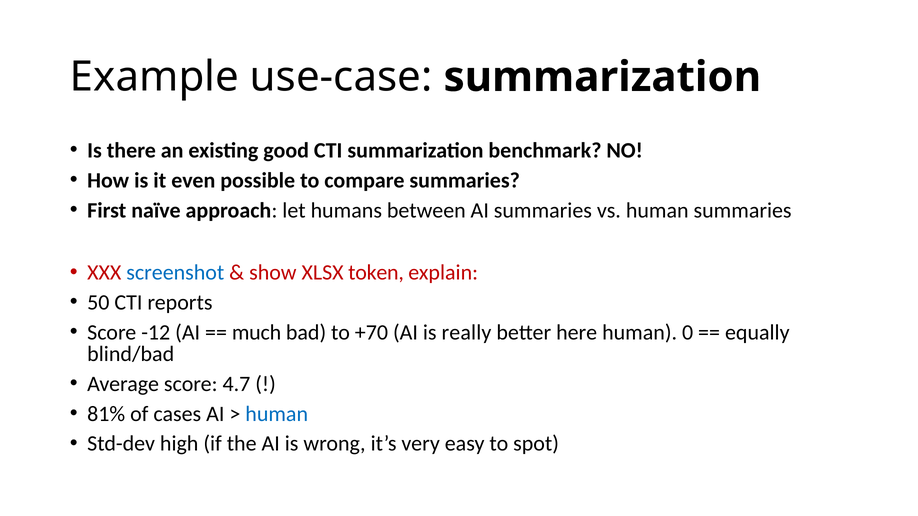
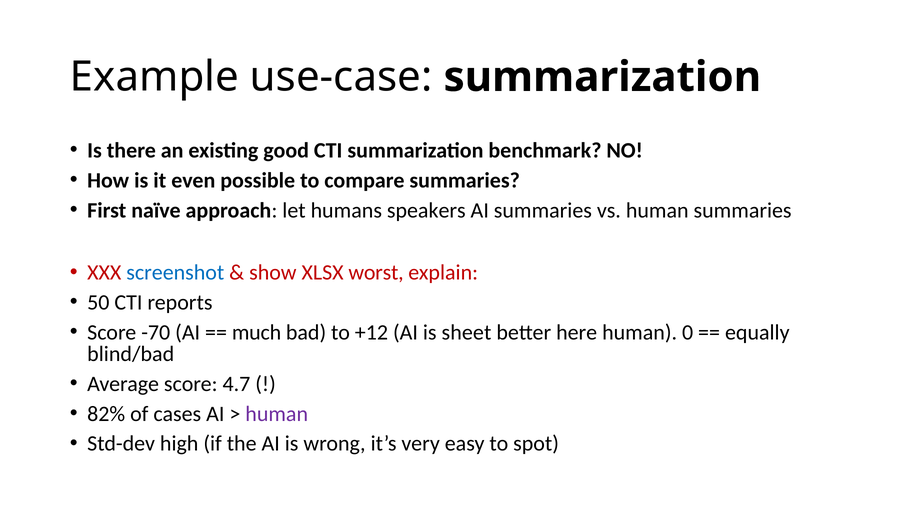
between: between -> speakers (426, 211)
token: token -> worst (376, 273)
-12: -12 -> -70 (156, 333)
+70: +70 -> +12 (371, 333)
really: really -> sheet (466, 333)
81%: 81% -> 82% (106, 414)
human colour: blue -> purple (277, 414)
